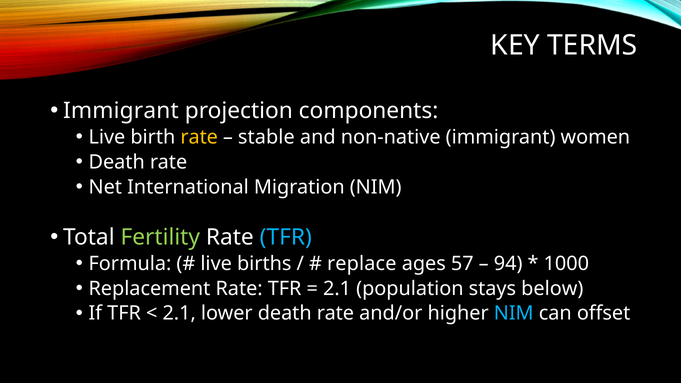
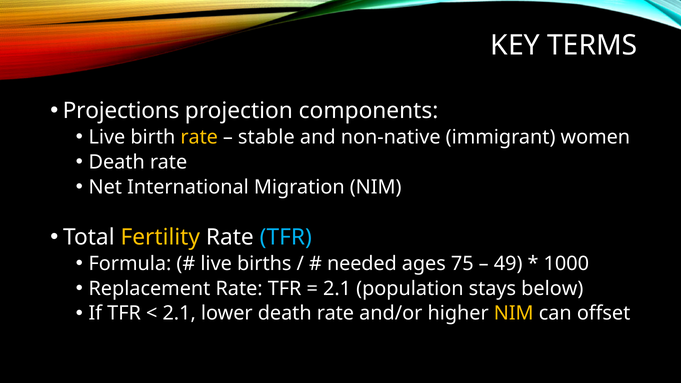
Immigrant: Immigrant -> Projections (121, 111)
Fertility colour: light green -> yellow (160, 237)
replace: replace -> needed (362, 264)
57: 57 -> 75 (462, 264)
94: 94 -> 49 (508, 264)
NIM colour: light blue -> yellow (514, 313)
